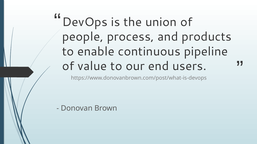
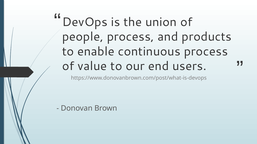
continuous pipeline: pipeline -> process (206, 52)
